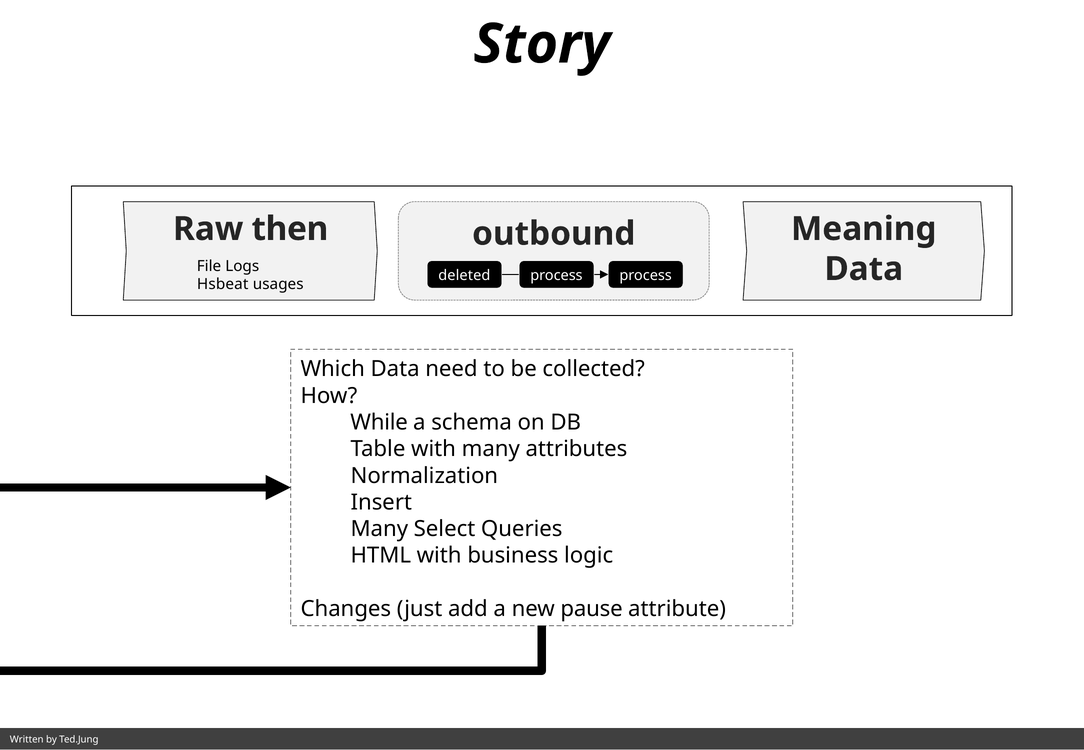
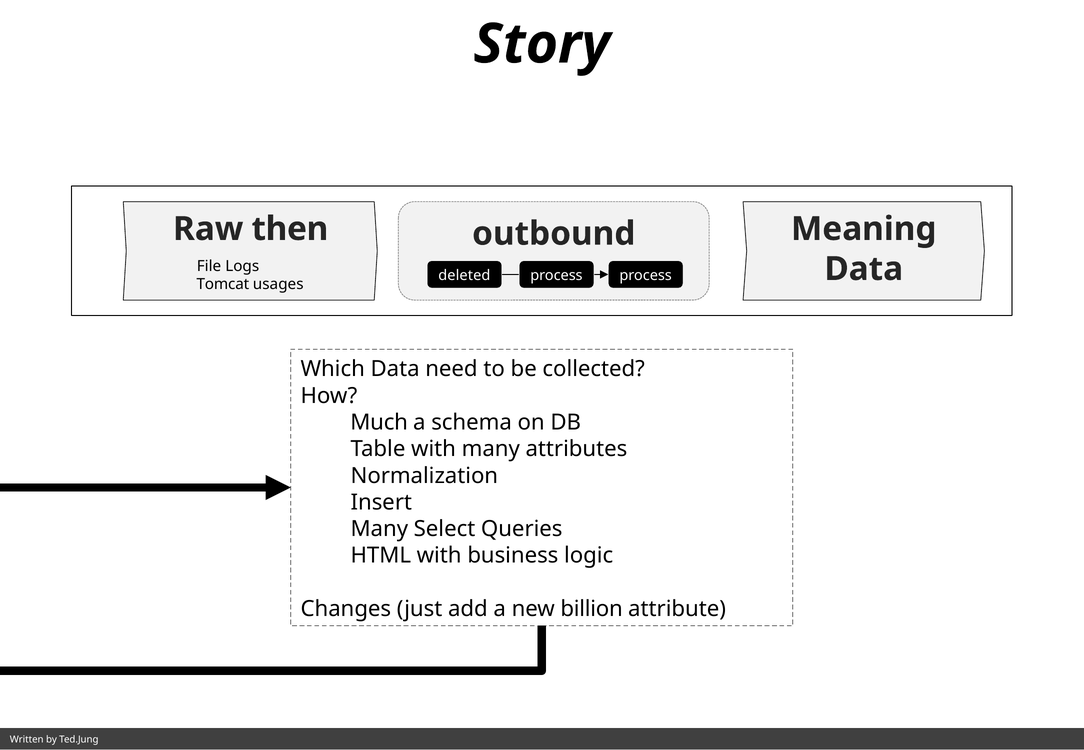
Hsbeat: Hsbeat -> Tomcat (223, 285)
While: While -> Much (379, 423)
pause: pause -> billion (592, 609)
